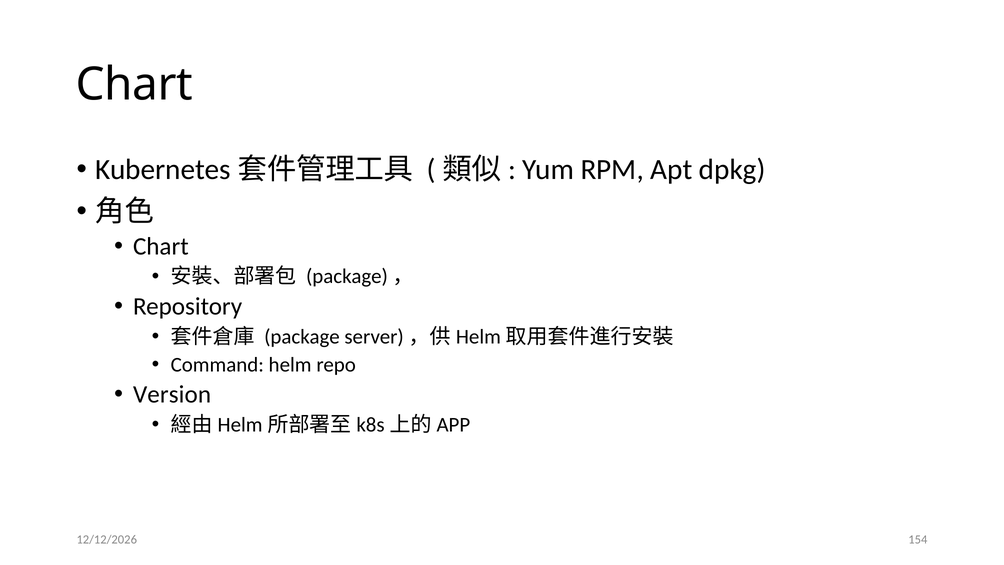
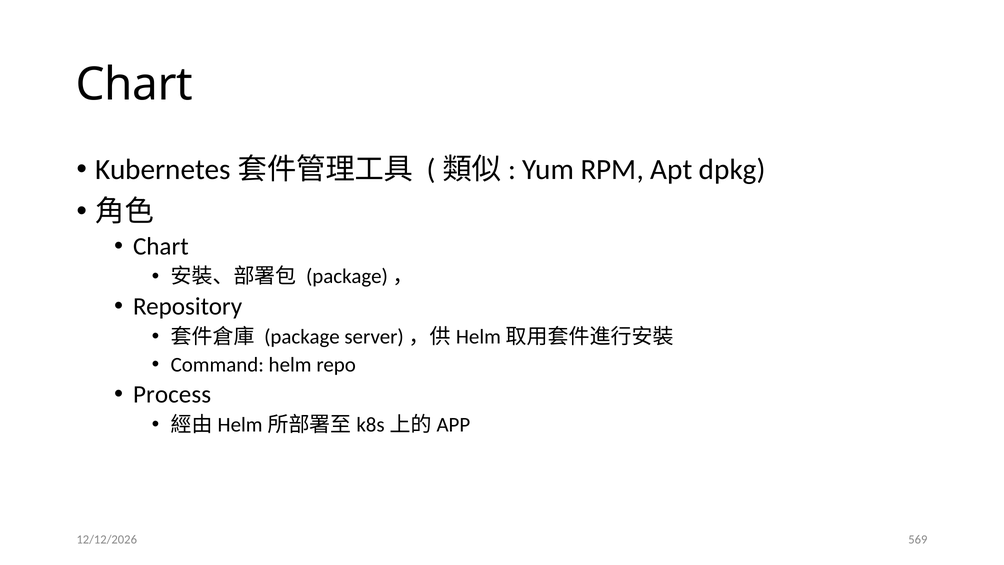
Version: Version -> Process (172, 394)
154: 154 -> 569 (918, 539)
